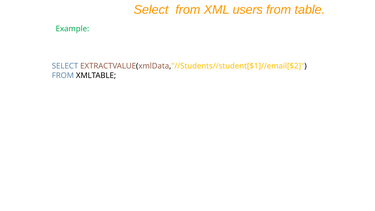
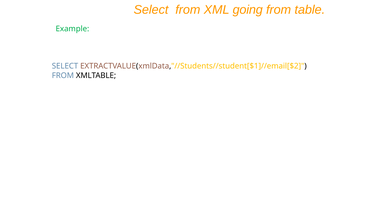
users: users -> going (248, 10)
